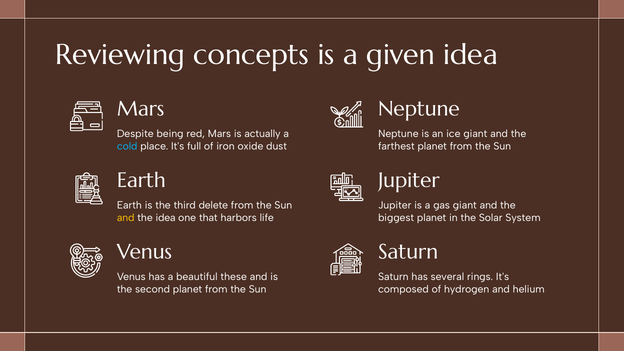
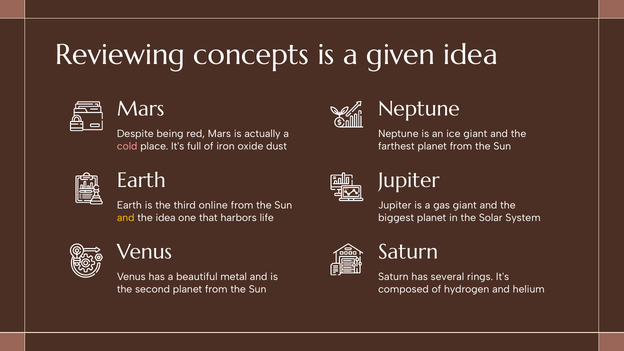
cold colour: light blue -> pink (127, 146)
delete: delete -> online (213, 206)
these: these -> metal (234, 277)
